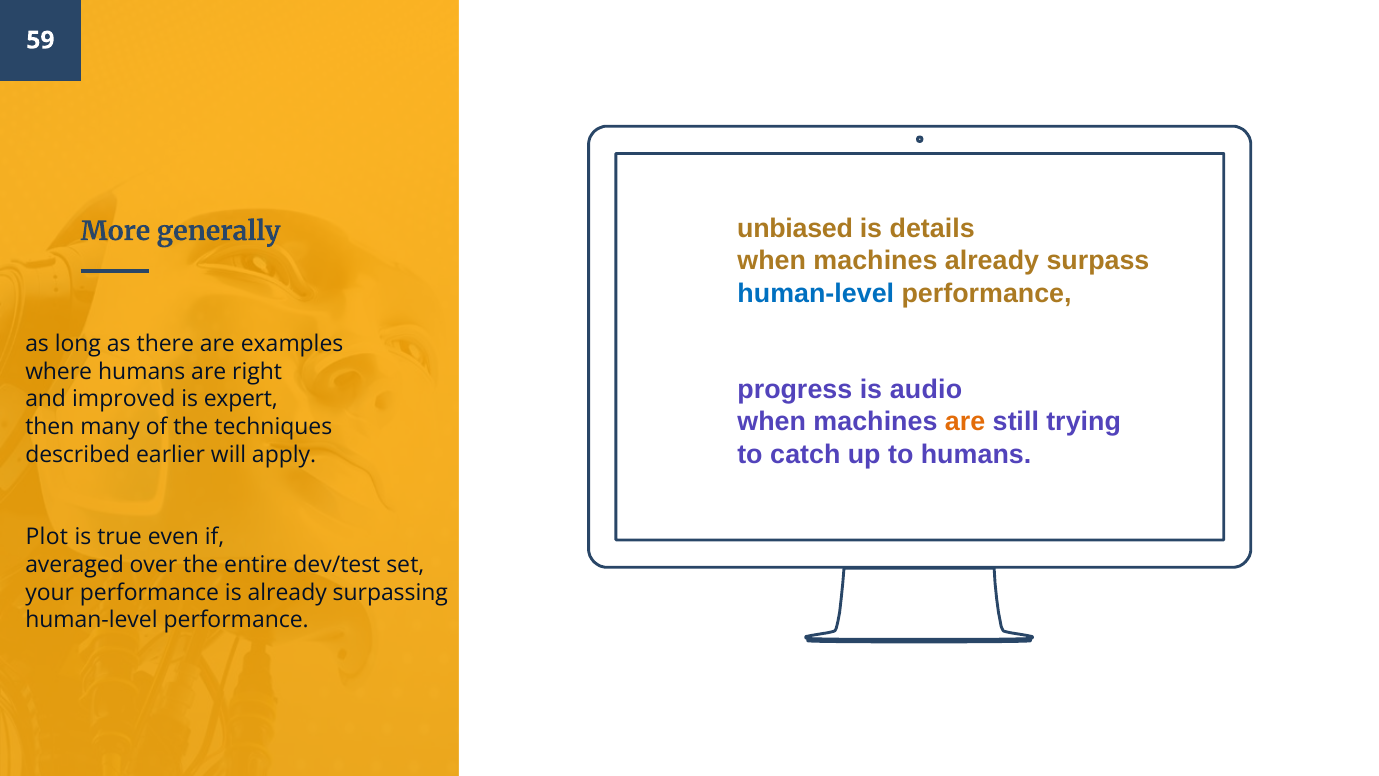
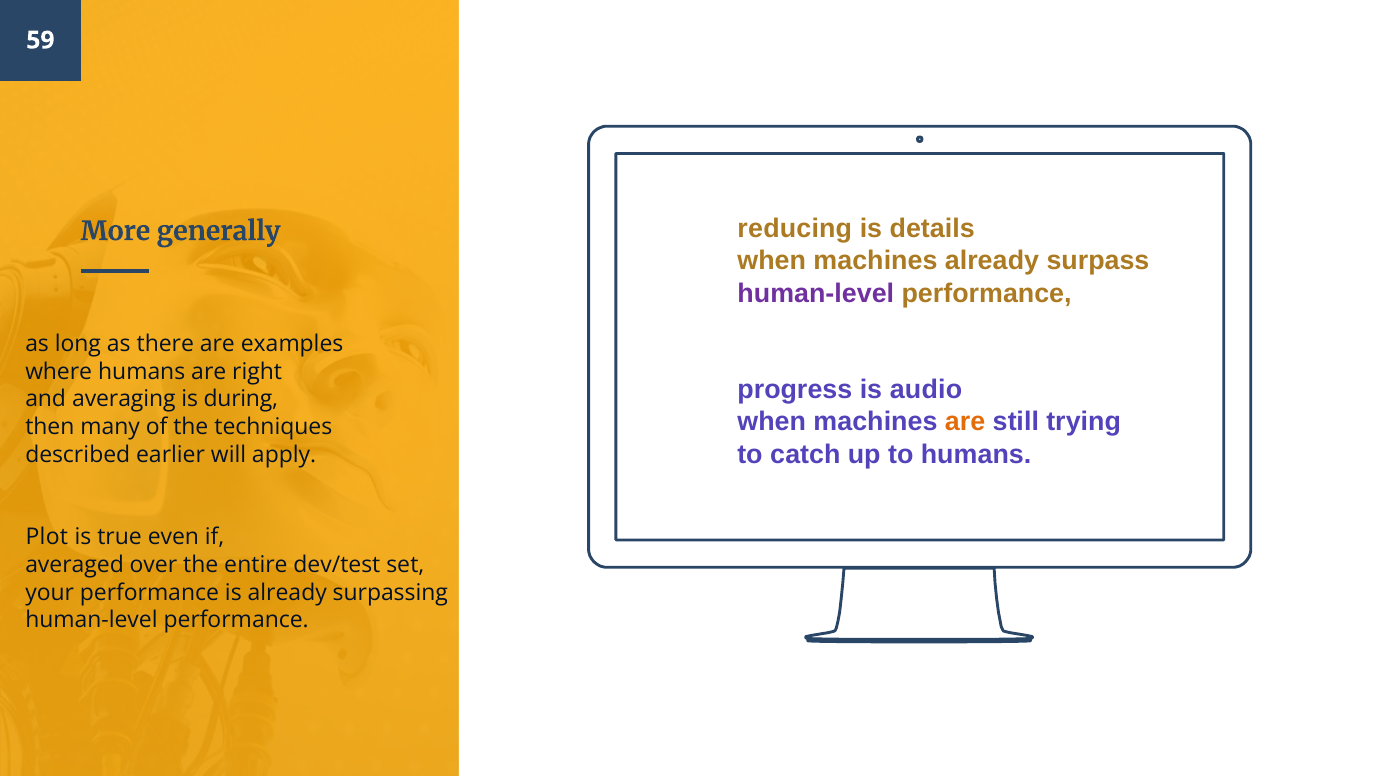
unbiased: unbiased -> reducing (795, 229)
human-level colour: blue -> purple (816, 293)
improved: improved -> averaging (124, 399)
expert: expert -> during (241, 399)
